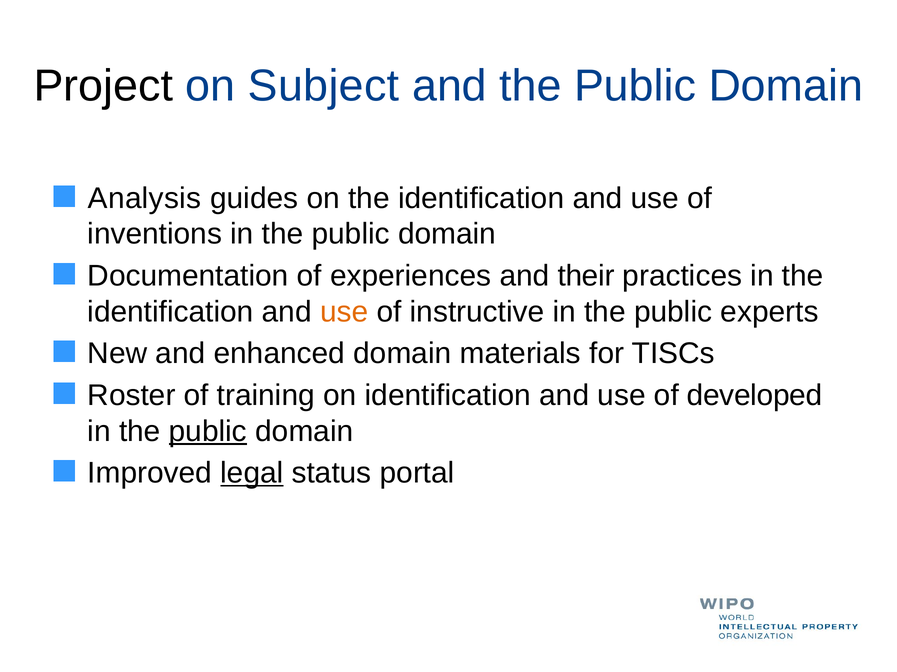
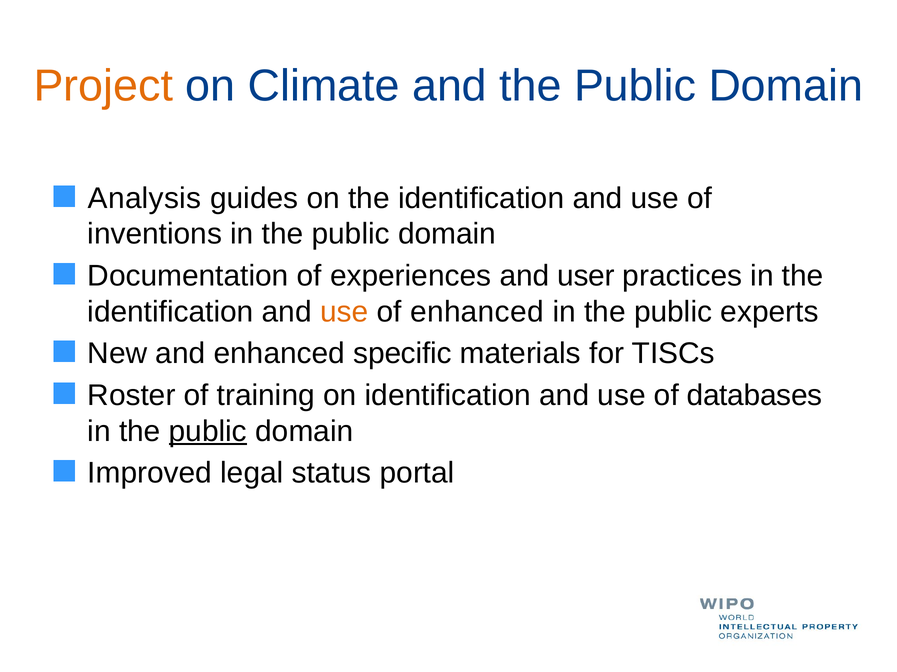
Project colour: black -> orange (103, 86)
Subject: Subject -> Climate (324, 86)
their: their -> user (586, 276)
of instructive: instructive -> enhanced (477, 312)
enhanced domain: domain -> specific (402, 354)
developed: developed -> databases (755, 396)
legal underline: present -> none (252, 474)
